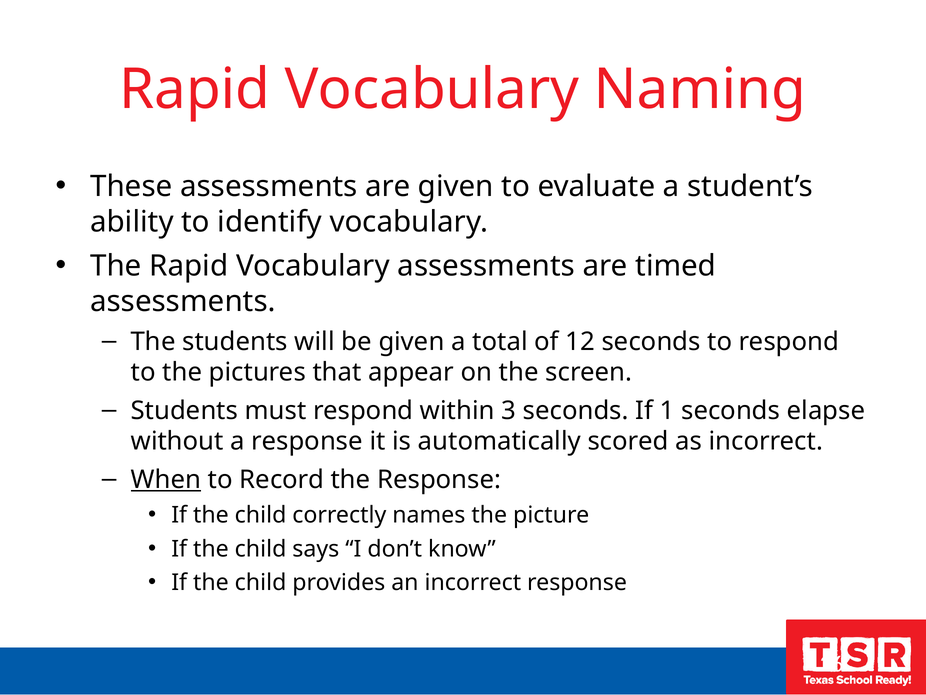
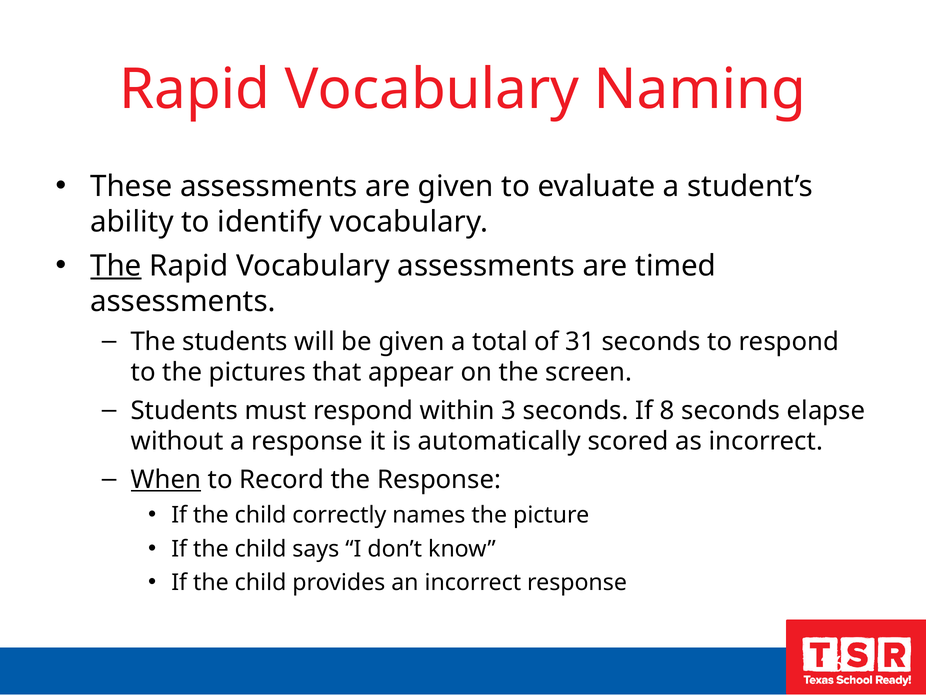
The underline: none -> present (116, 266)
12: 12 -> 31 (580, 341)
1: 1 -> 8 (667, 410)
